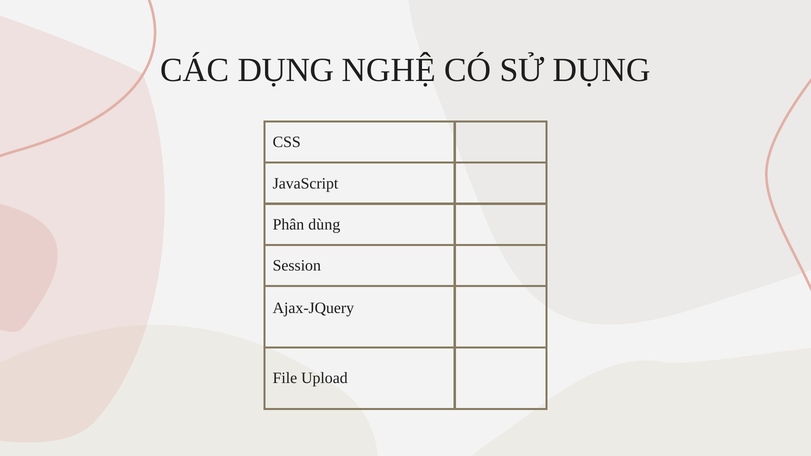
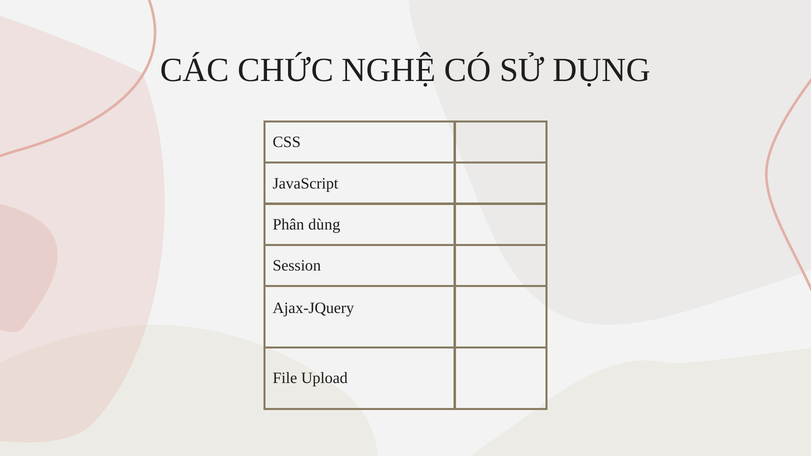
CÁC DỤNG: DỤNG -> CHỨC (286, 70)
